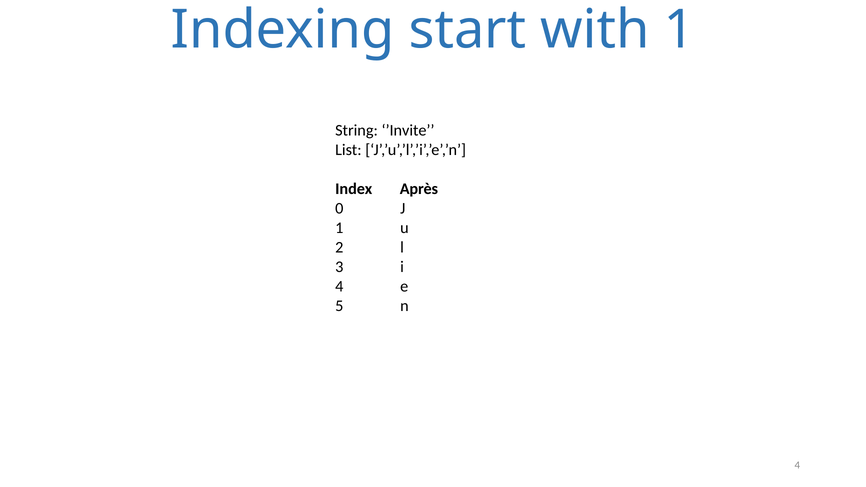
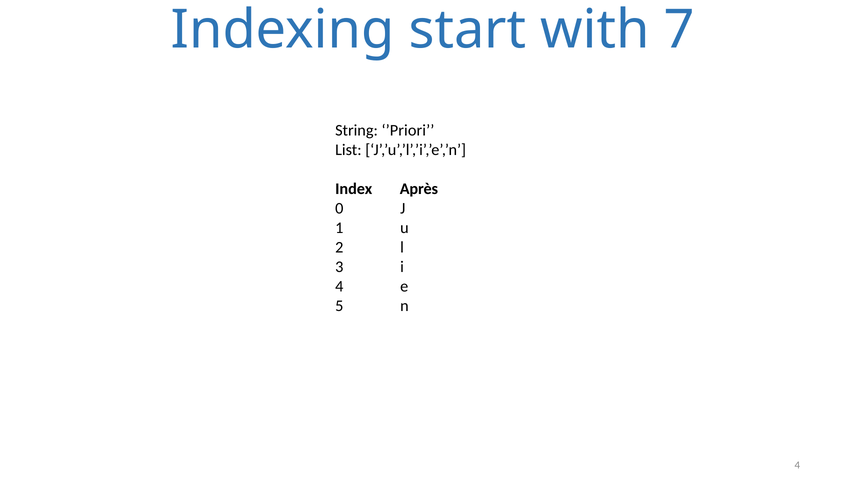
with 1: 1 -> 7 (679, 30)
’Invite: ’Invite -> ’Priori (408, 130)
